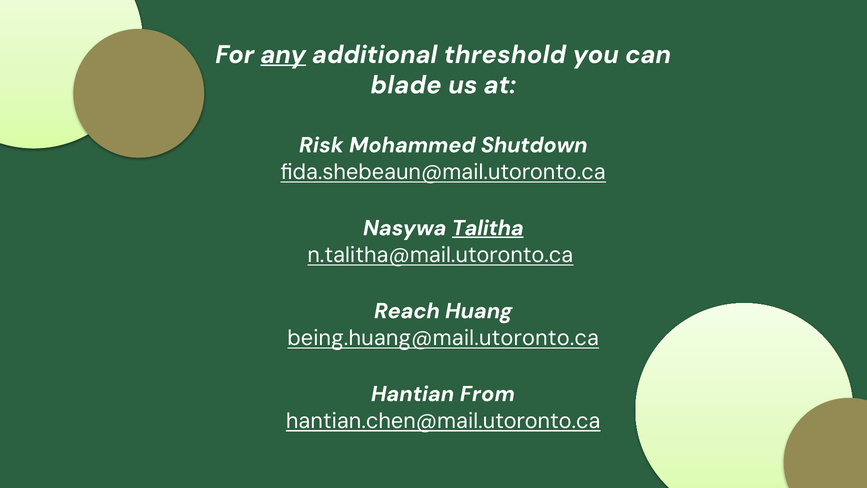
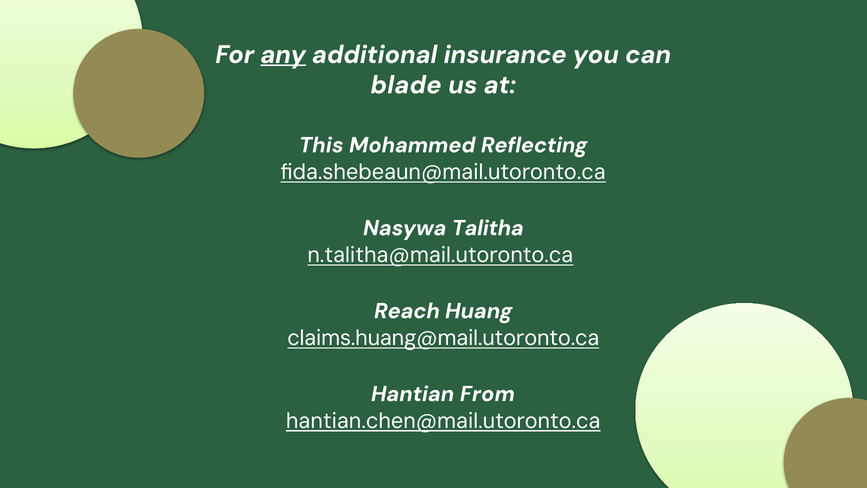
threshold: threshold -> insurance (505, 55)
Risk: Risk -> This (321, 145)
Shutdown: Shutdown -> Reflecting (534, 145)
Talitha underline: present -> none (488, 228)
being.huang@mail.utoronto.ca: being.huang@mail.utoronto.ca -> claims.huang@mail.utoronto.ca (443, 338)
